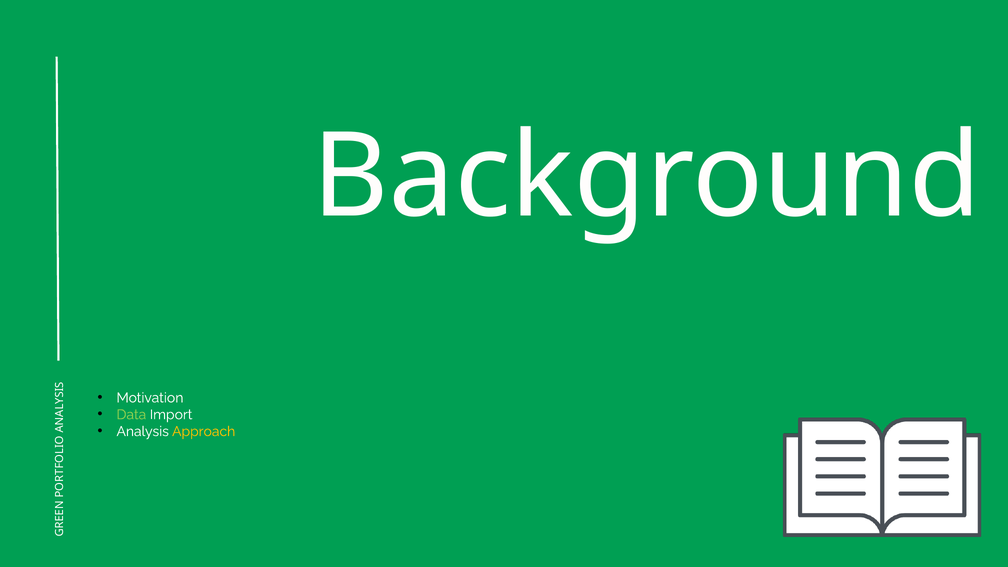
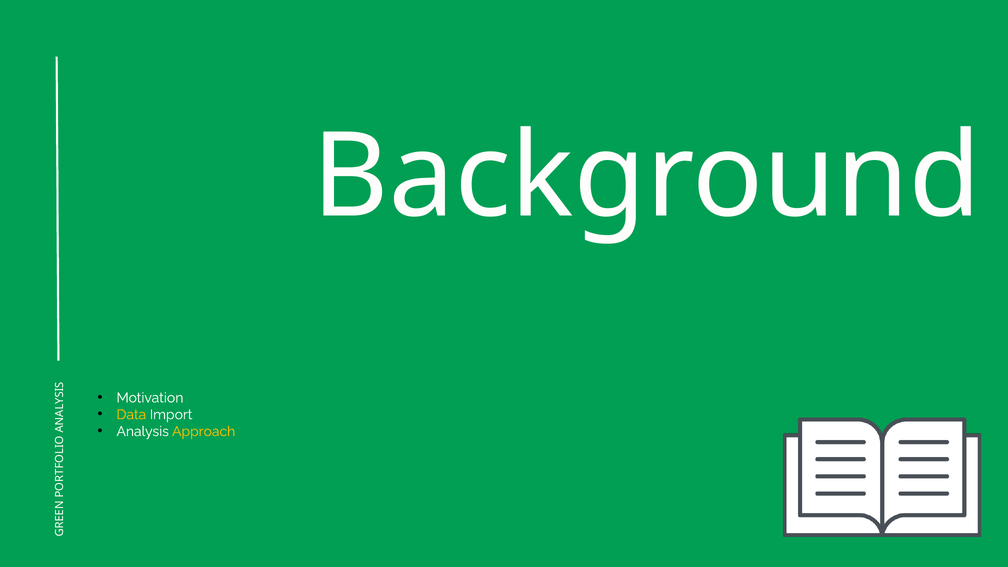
Data colour: light green -> yellow (131, 415)
